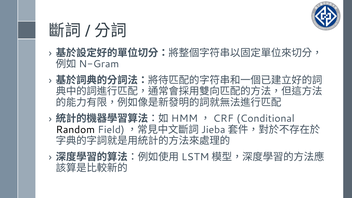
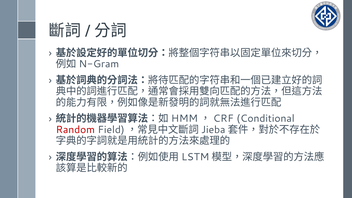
Random colour: black -> red (75, 130)
